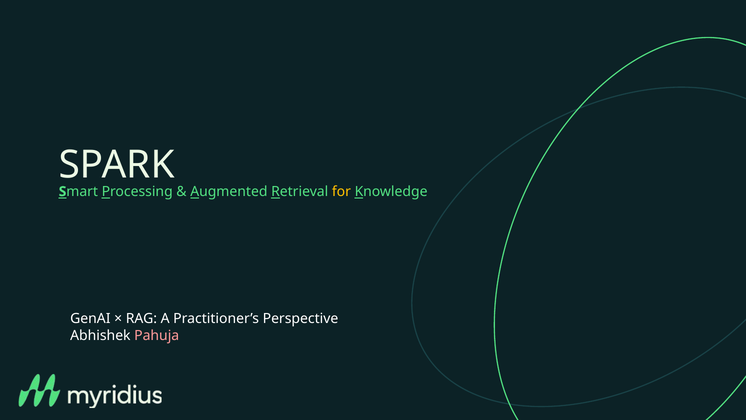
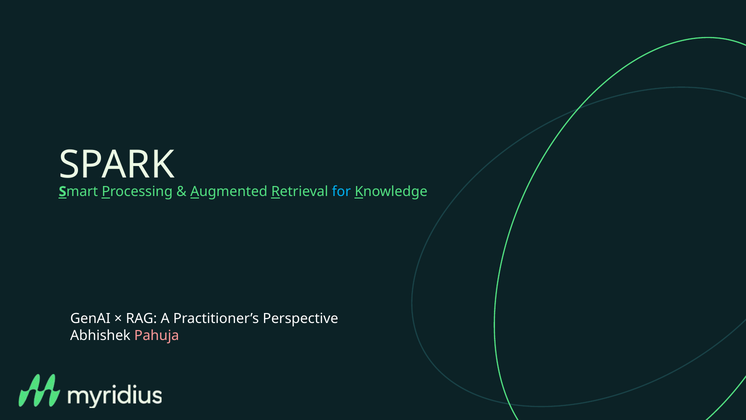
for colour: yellow -> light blue (341, 191)
